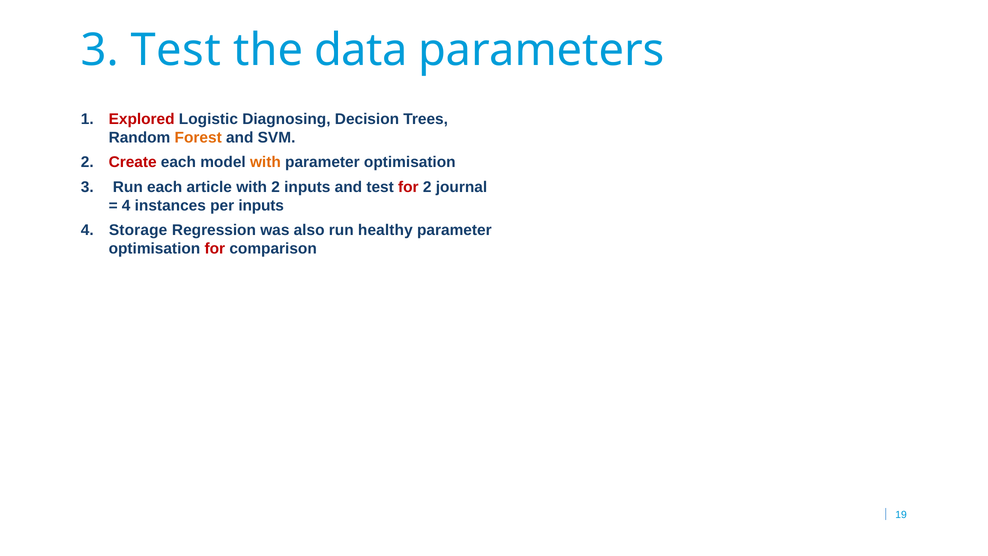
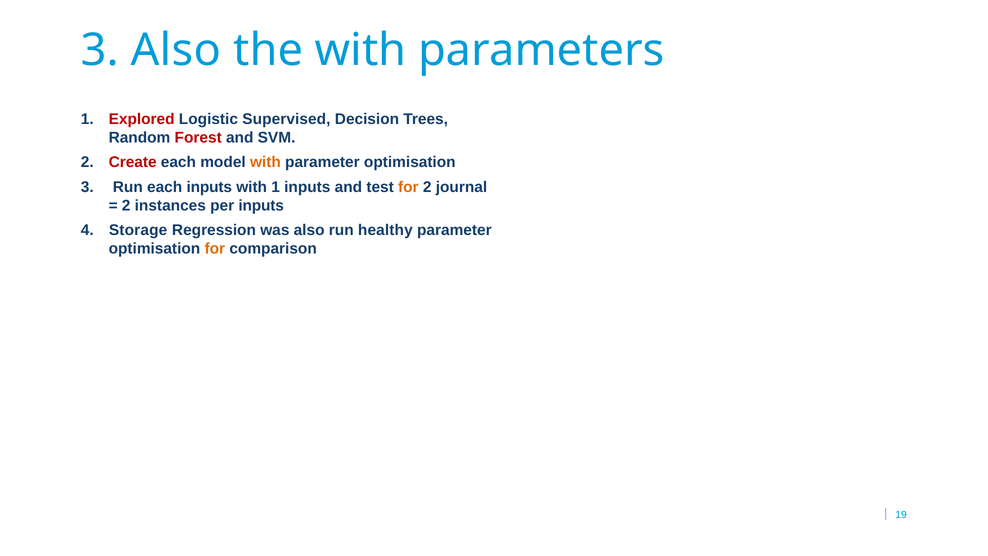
3 Test: Test -> Also (176, 50)
the data: data -> with (361, 50)
Diagnosing: Diagnosing -> Supervised (286, 119)
Forest colour: orange -> red (198, 138)
each article: article -> inputs (209, 187)
with 2: 2 -> 1 (276, 187)
for colour: red -> orange (408, 187)
4: 4 -> 2 (126, 206)
for colour: red -> orange (215, 249)
